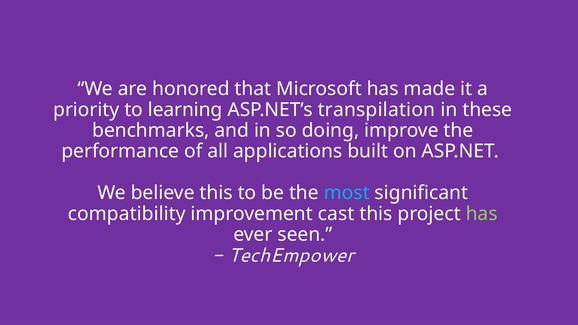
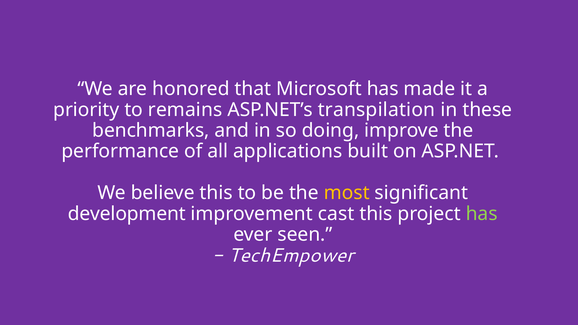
learning: learning -> remains (185, 110)
most colour: light blue -> yellow (347, 193)
compatibility: compatibility -> development (127, 214)
